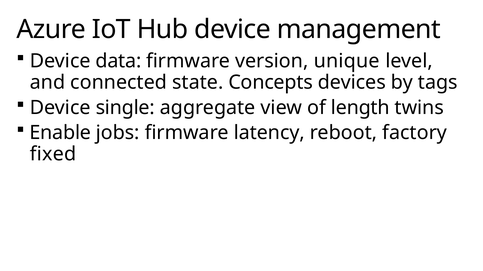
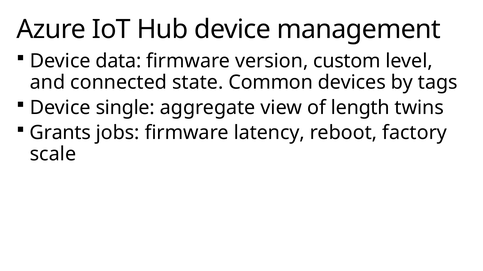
unique: unique -> custom (347, 61)
Concepts: Concepts -> Common (271, 83)
Enable: Enable -> Grants (60, 133)
fixed: fixed -> scale (53, 154)
